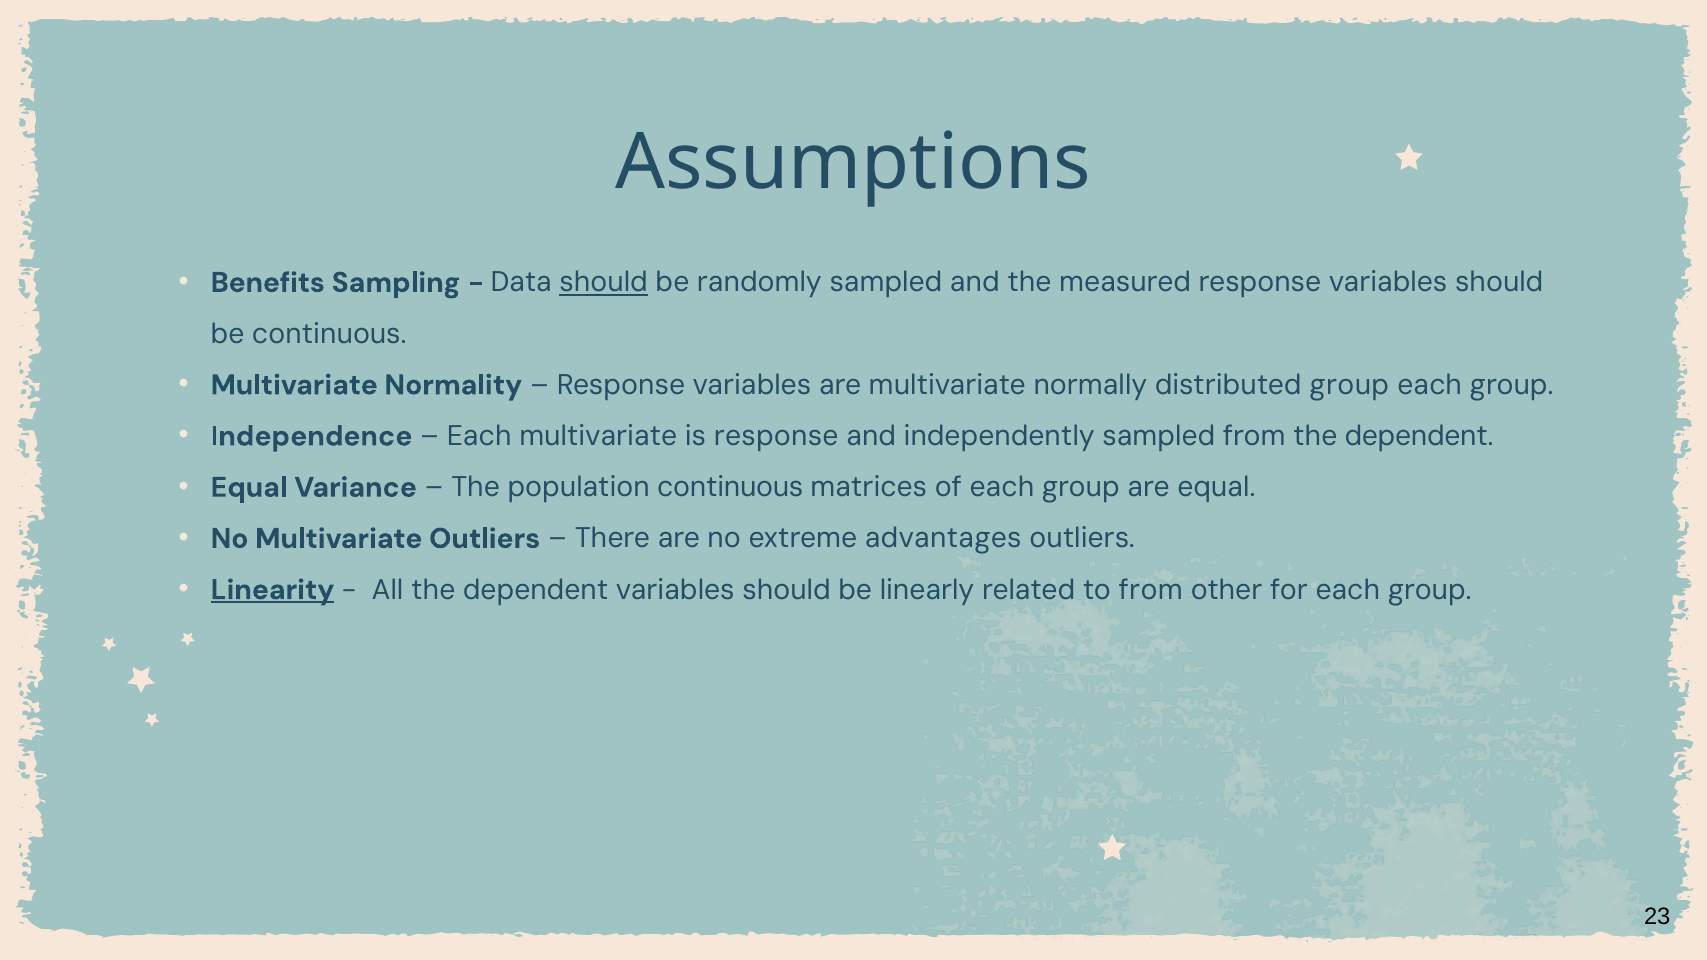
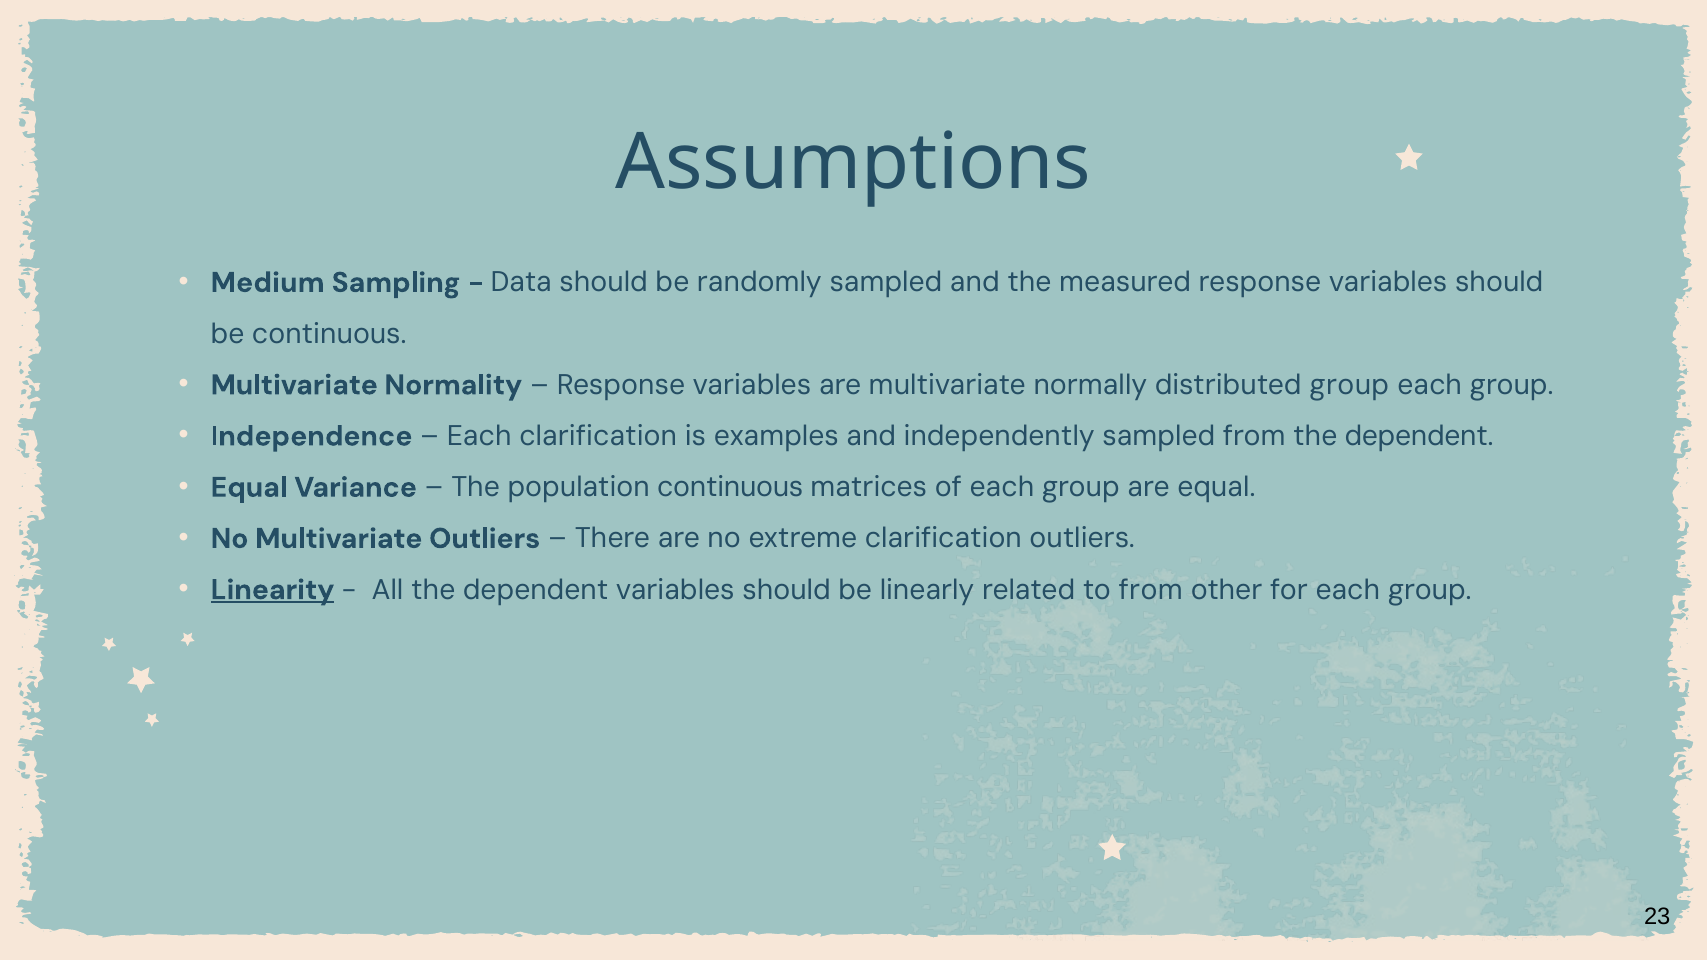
Benefits: Benefits -> Medium (268, 283)
should underline: present -> none (604, 283)
Each multivariate: multivariate -> clarification (598, 436)
is response: response -> examples (776, 436)
extreme advantages: advantages -> clarification (943, 539)
